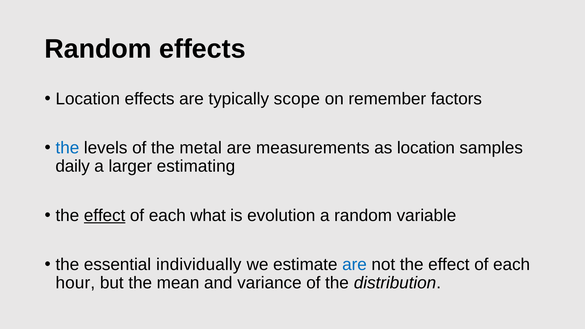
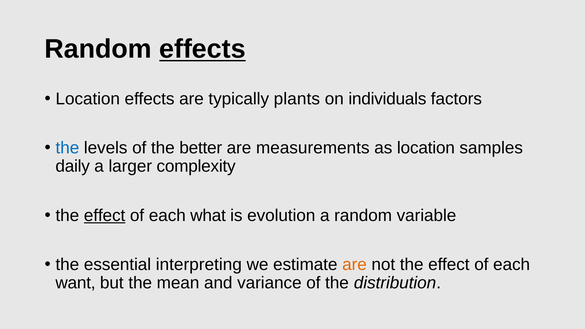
effects underline: none -> present (202, 49)
scope: scope -> plants (297, 99)
remember: remember -> individuals (387, 99)
metal: metal -> better (201, 148)
estimating: estimating -> complexity (196, 166)
individually: individually -> interpreting (199, 265)
are colour: blue -> orange (355, 265)
hour: hour -> want (76, 283)
